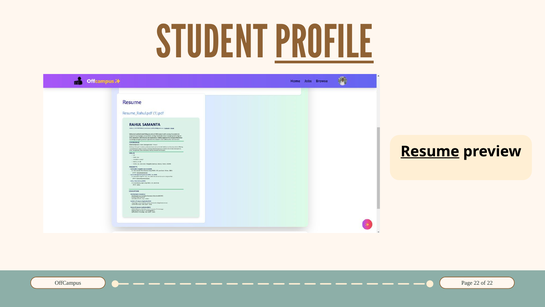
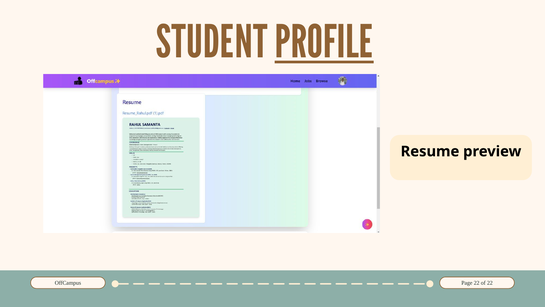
Resume underline: present -> none (430, 151)
